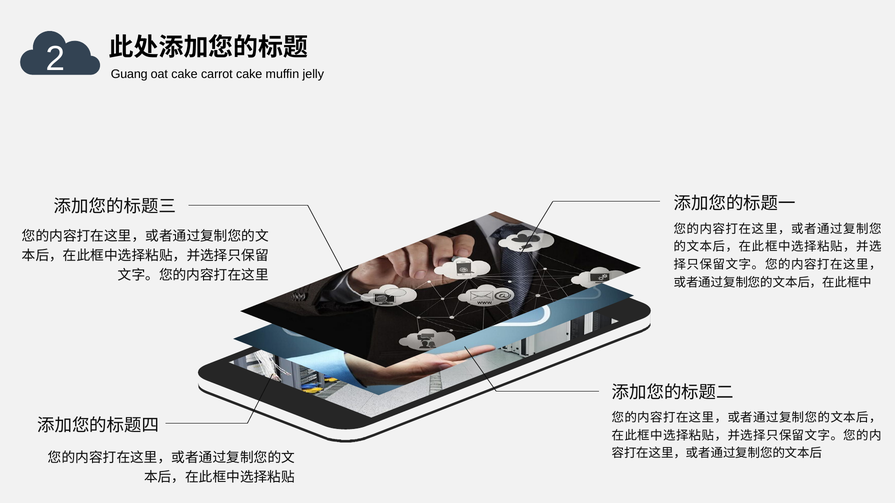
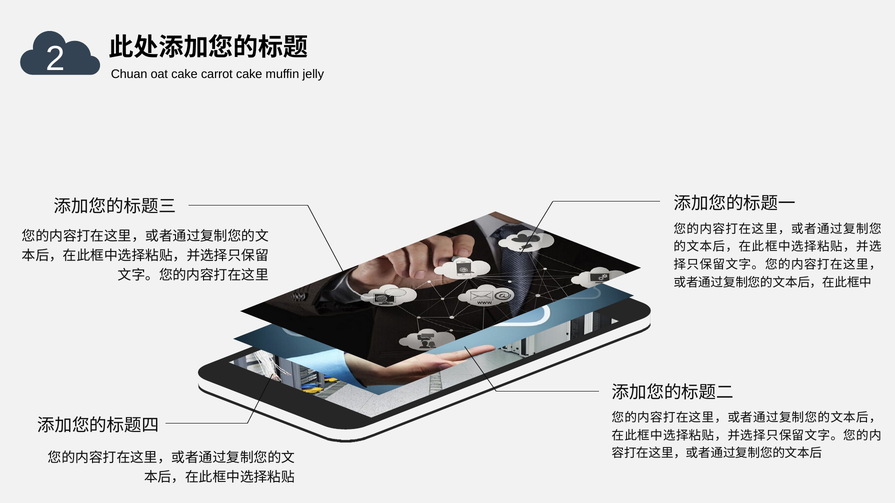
Guang: Guang -> Chuan (129, 74)
